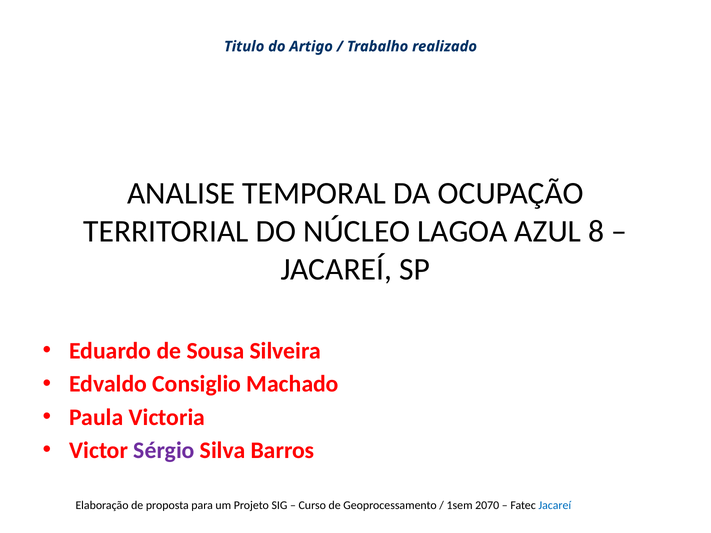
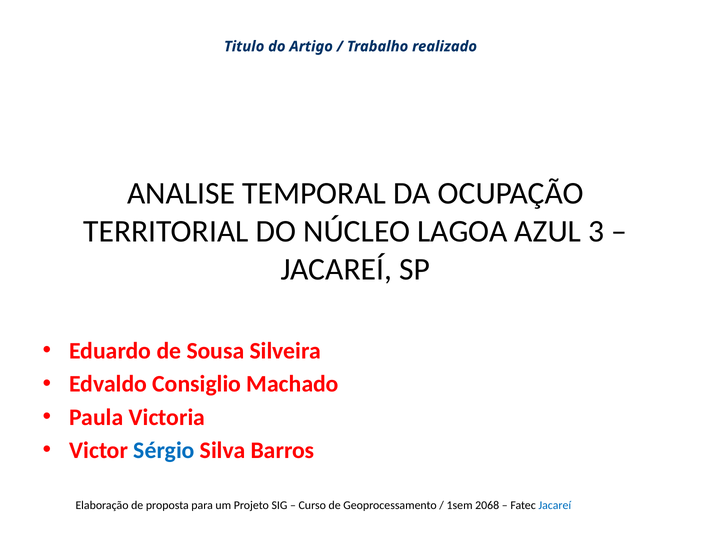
8: 8 -> 3 (596, 231)
Sérgio colour: purple -> blue (164, 451)
2070: 2070 -> 2068 (487, 505)
